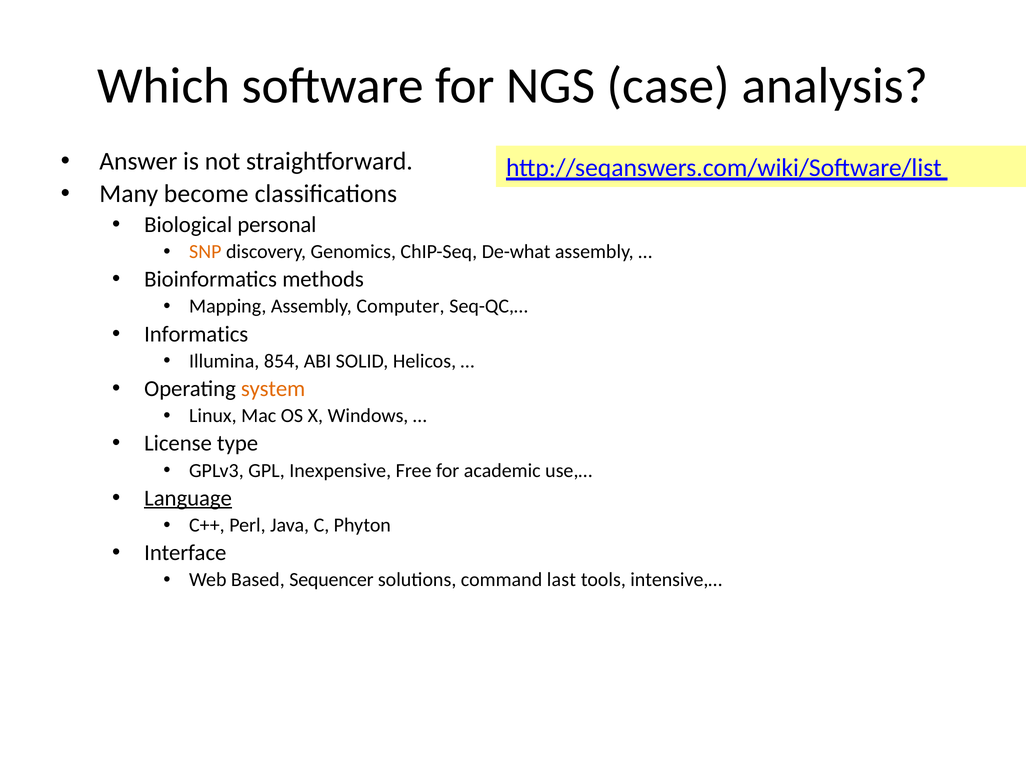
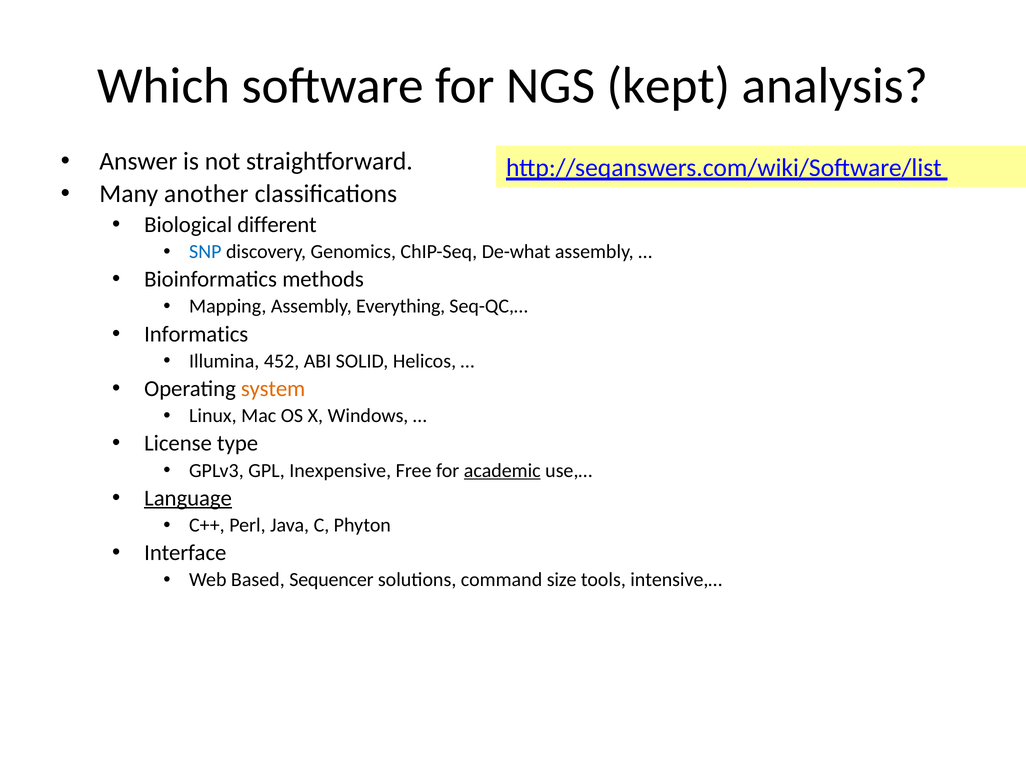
case: case -> kept (668, 86)
become: become -> another (206, 194)
personal: personal -> different (277, 225)
SNP colour: orange -> blue (205, 252)
Computer: Computer -> Everything (401, 307)
854: 854 -> 452 (282, 361)
academic underline: none -> present (502, 471)
last: last -> size (562, 580)
